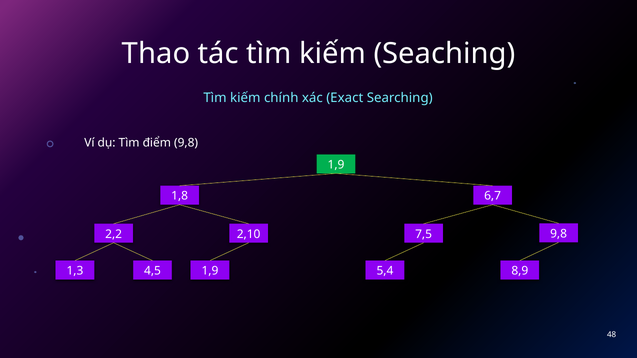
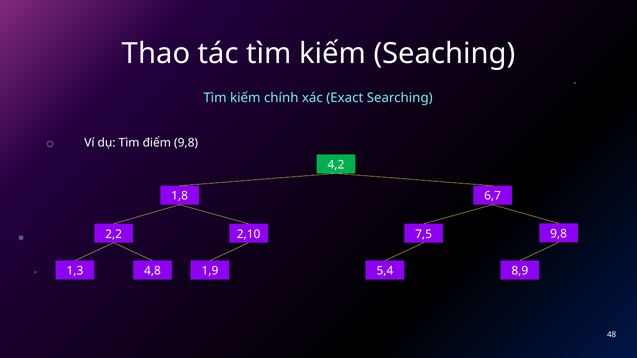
1,9: 1,9 -> 4,2 (336, 165)
4,5: 4,5 -> 4,8 (153, 271)
